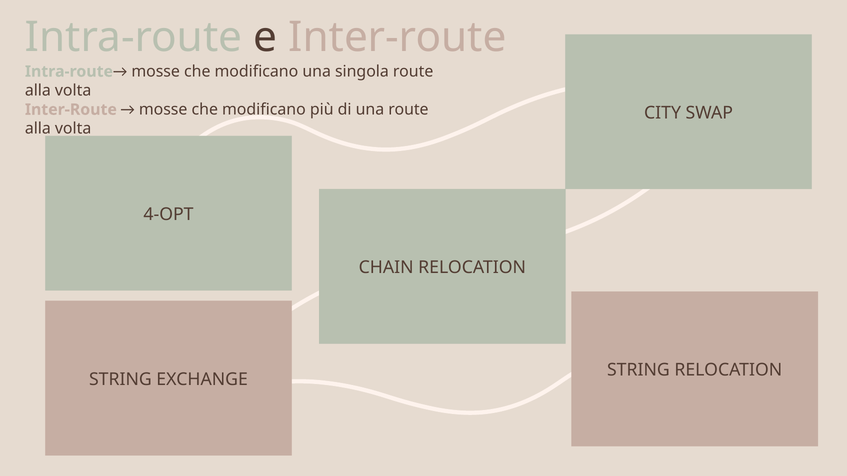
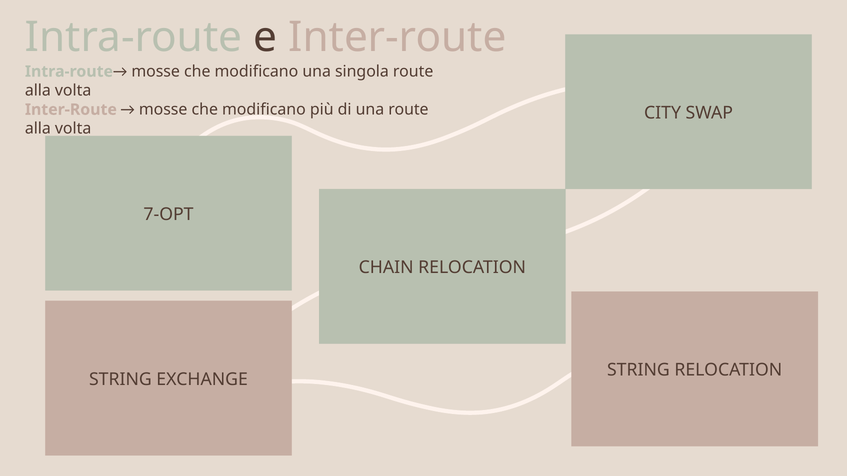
4-OPT: 4-OPT -> 7-OPT (169, 215)
